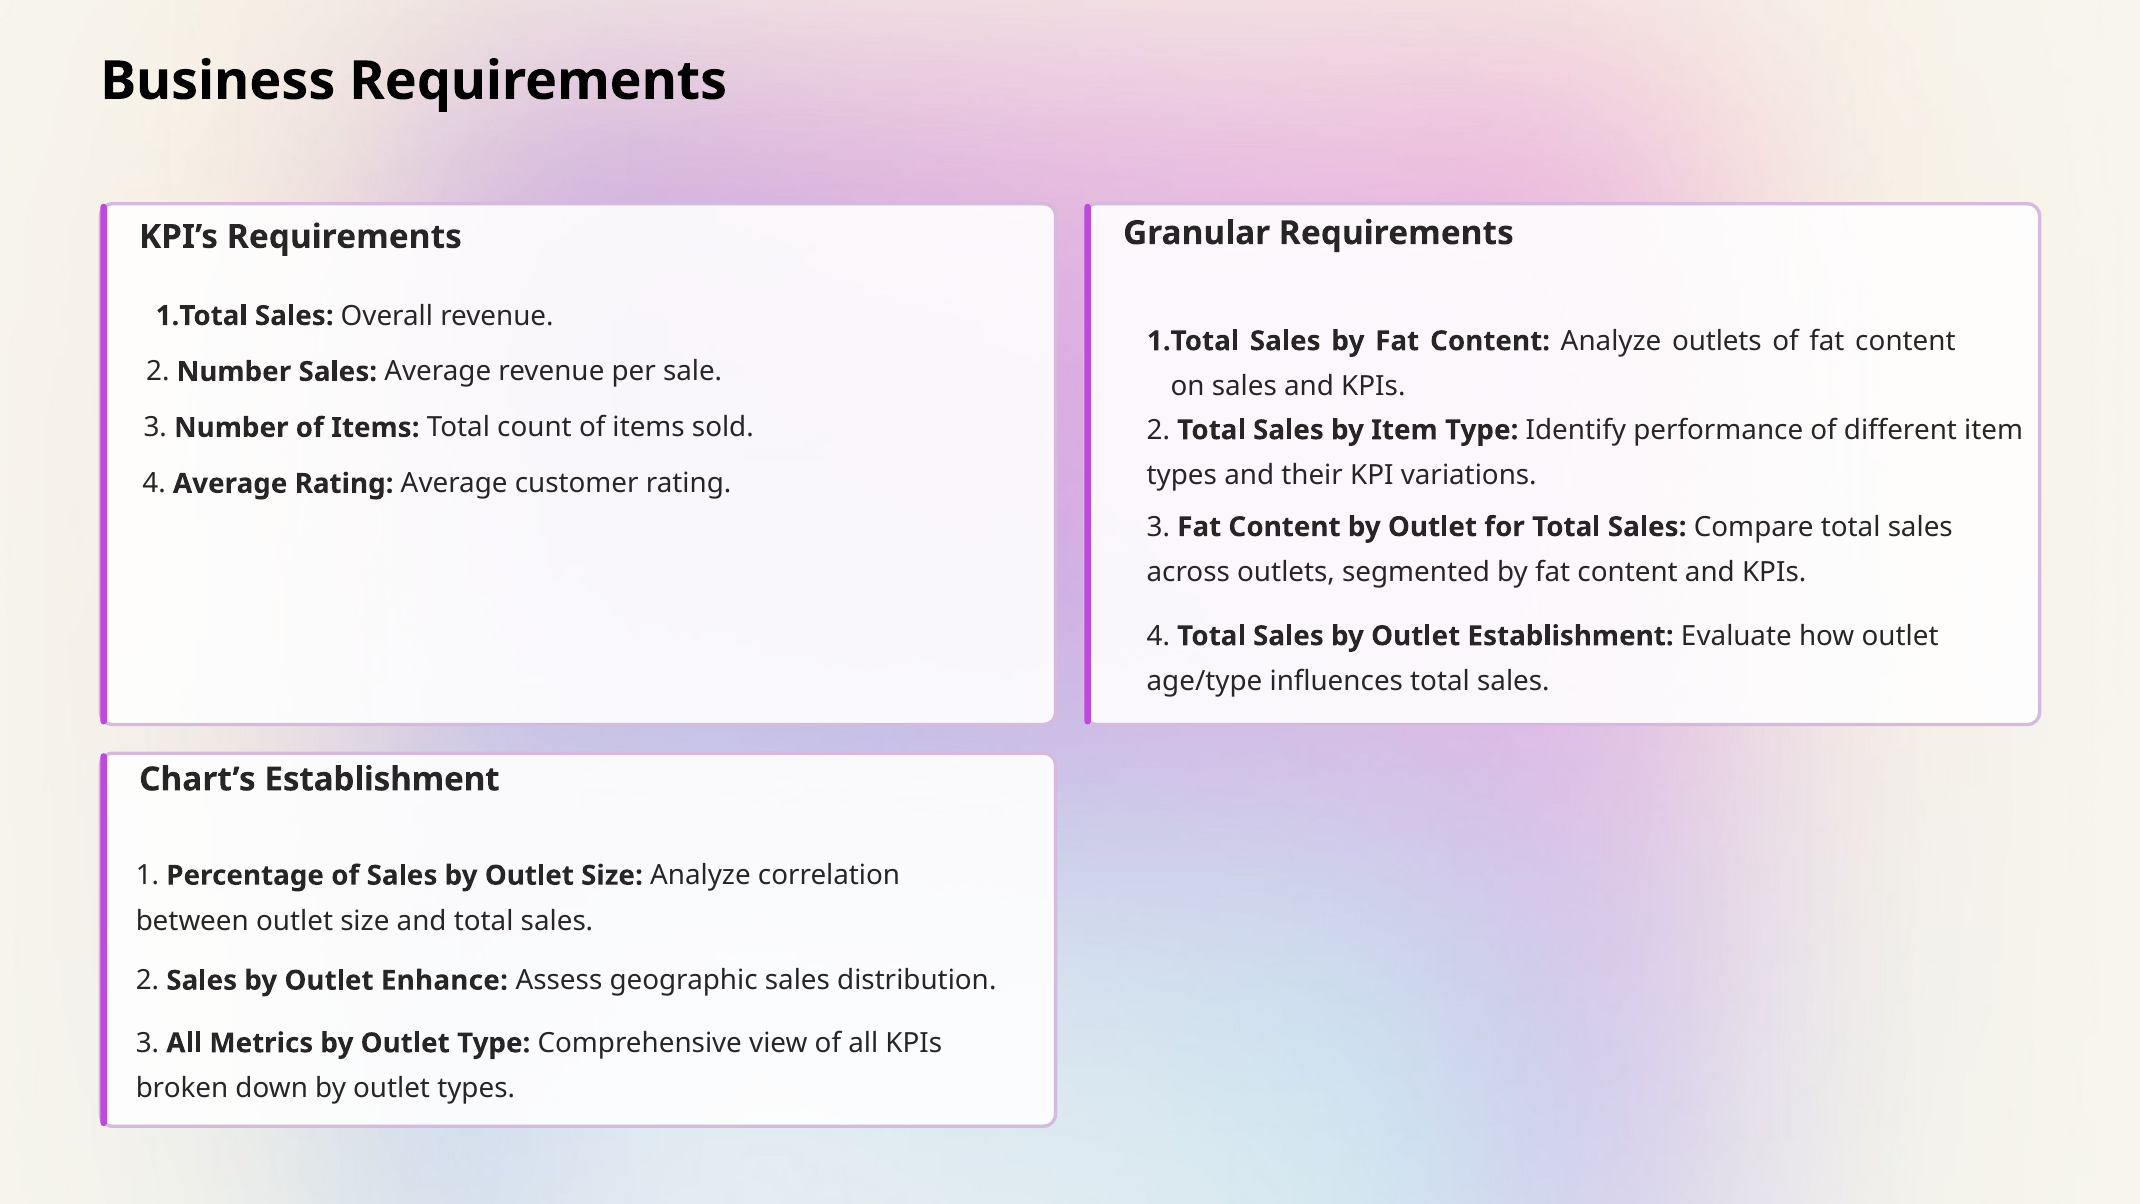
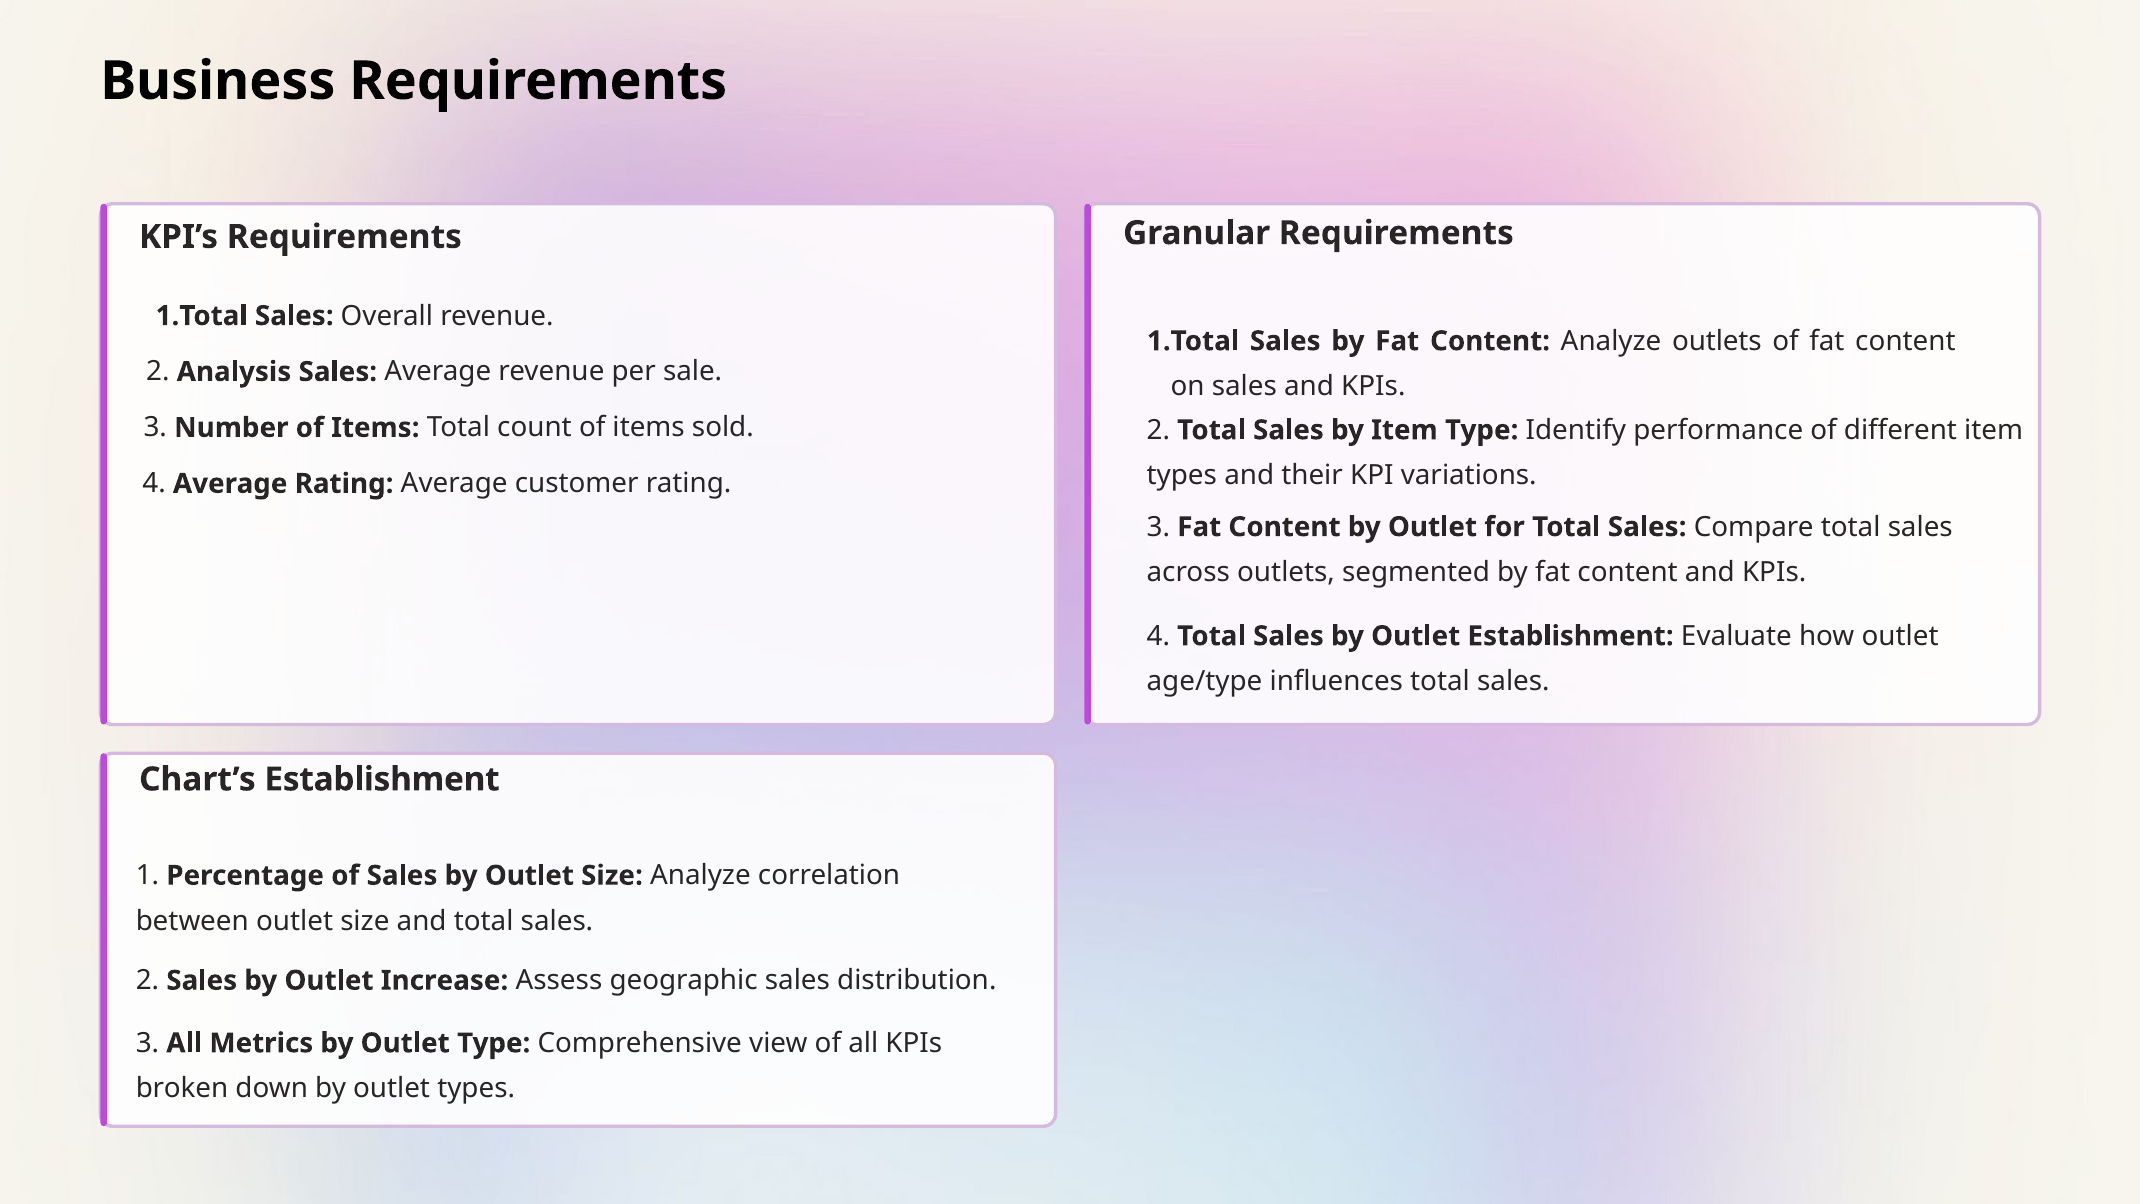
2 Number: Number -> Analysis (234, 372)
Enhance: Enhance -> Increase (445, 980)
